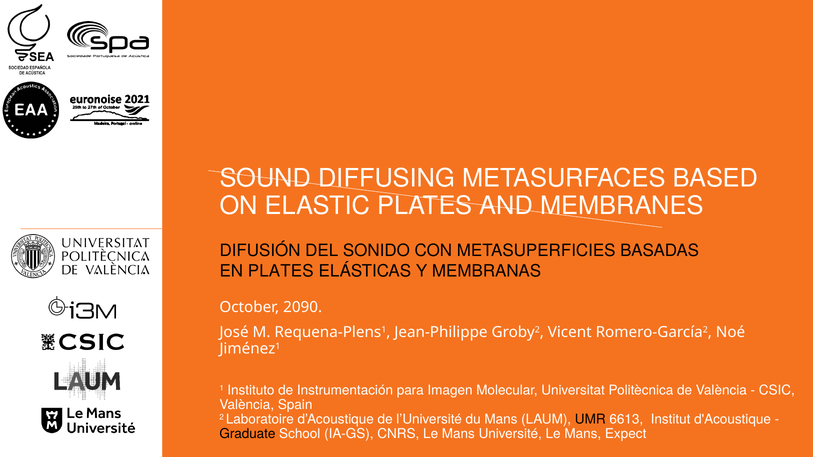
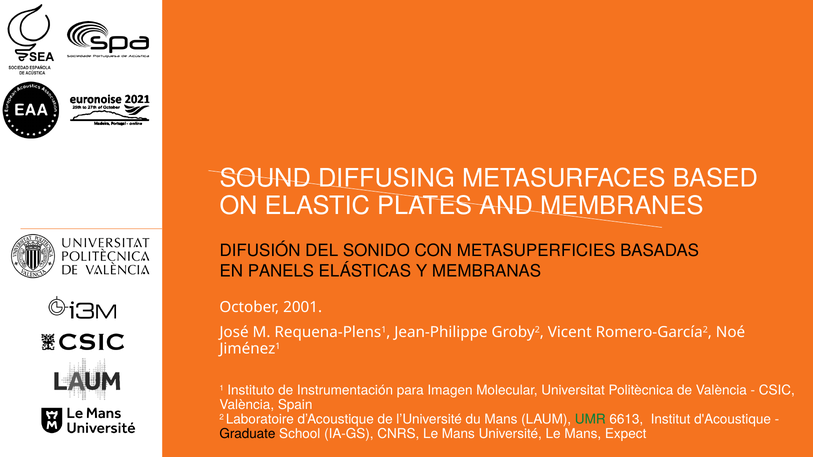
EN PLATES: PLATES -> PANELS (281, 271)
2090: 2090 -> 2001 (303, 307)
UMR colour: black -> green (590, 420)
